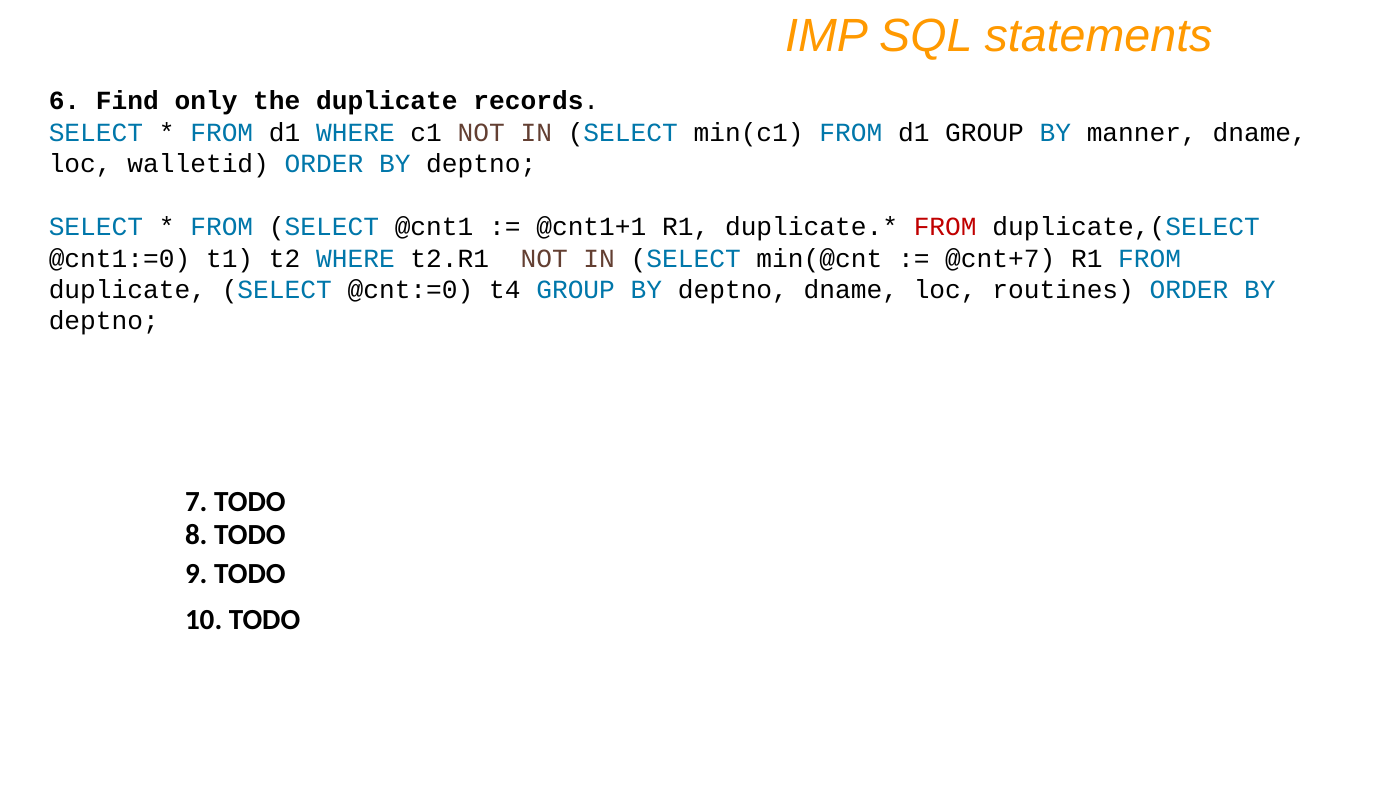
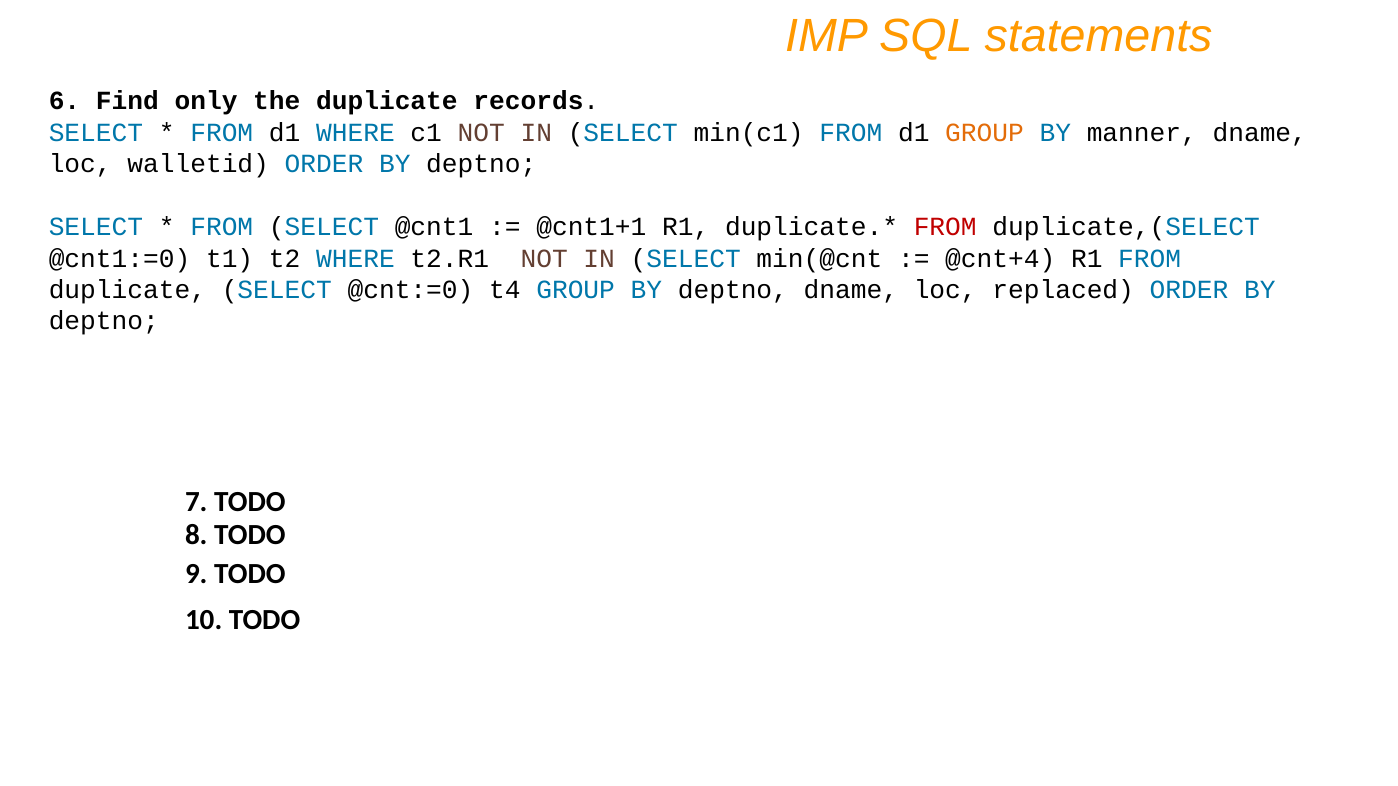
GROUP colour: black -> orange (985, 133)
@cnt+7: @cnt+7 -> @cnt+4 (1000, 259)
routines: routines -> replaced (1063, 290)
